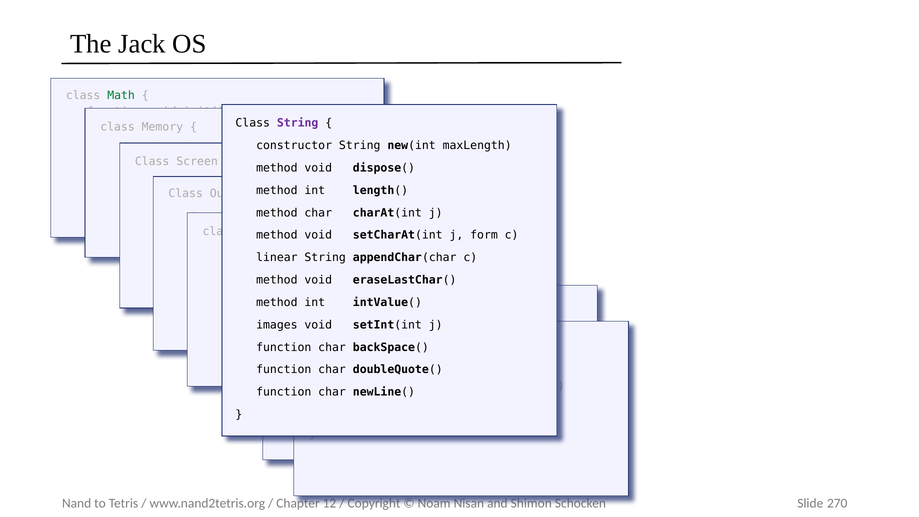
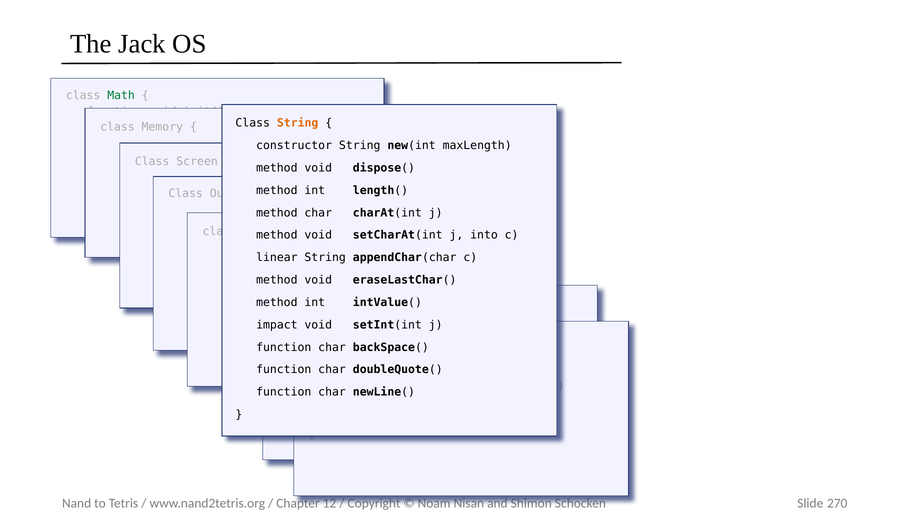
String colour: purple -> orange (298, 123)
form: form -> into (484, 235)
images: images -> impact (277, 325)
